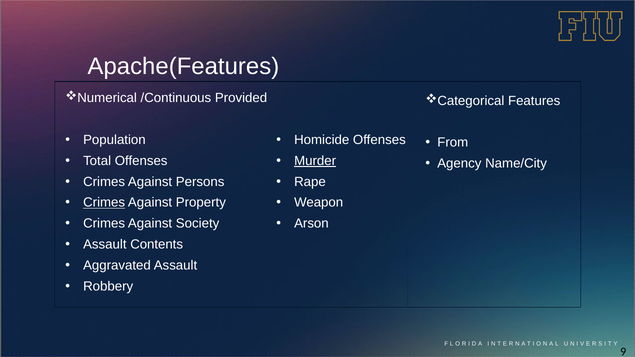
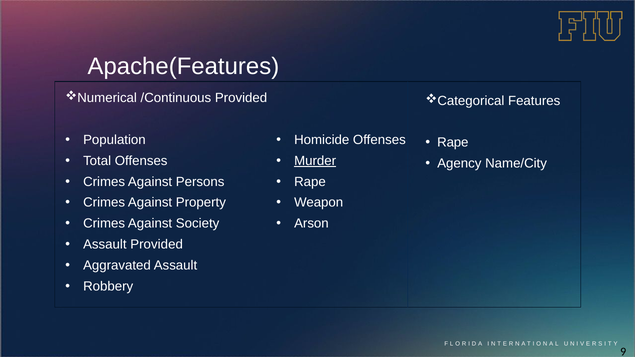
From: From -> Rape (453, 143)
Crimes underline: present -> none (104, 203)
Assault Contents: Contents -> Provided (157, 245)
